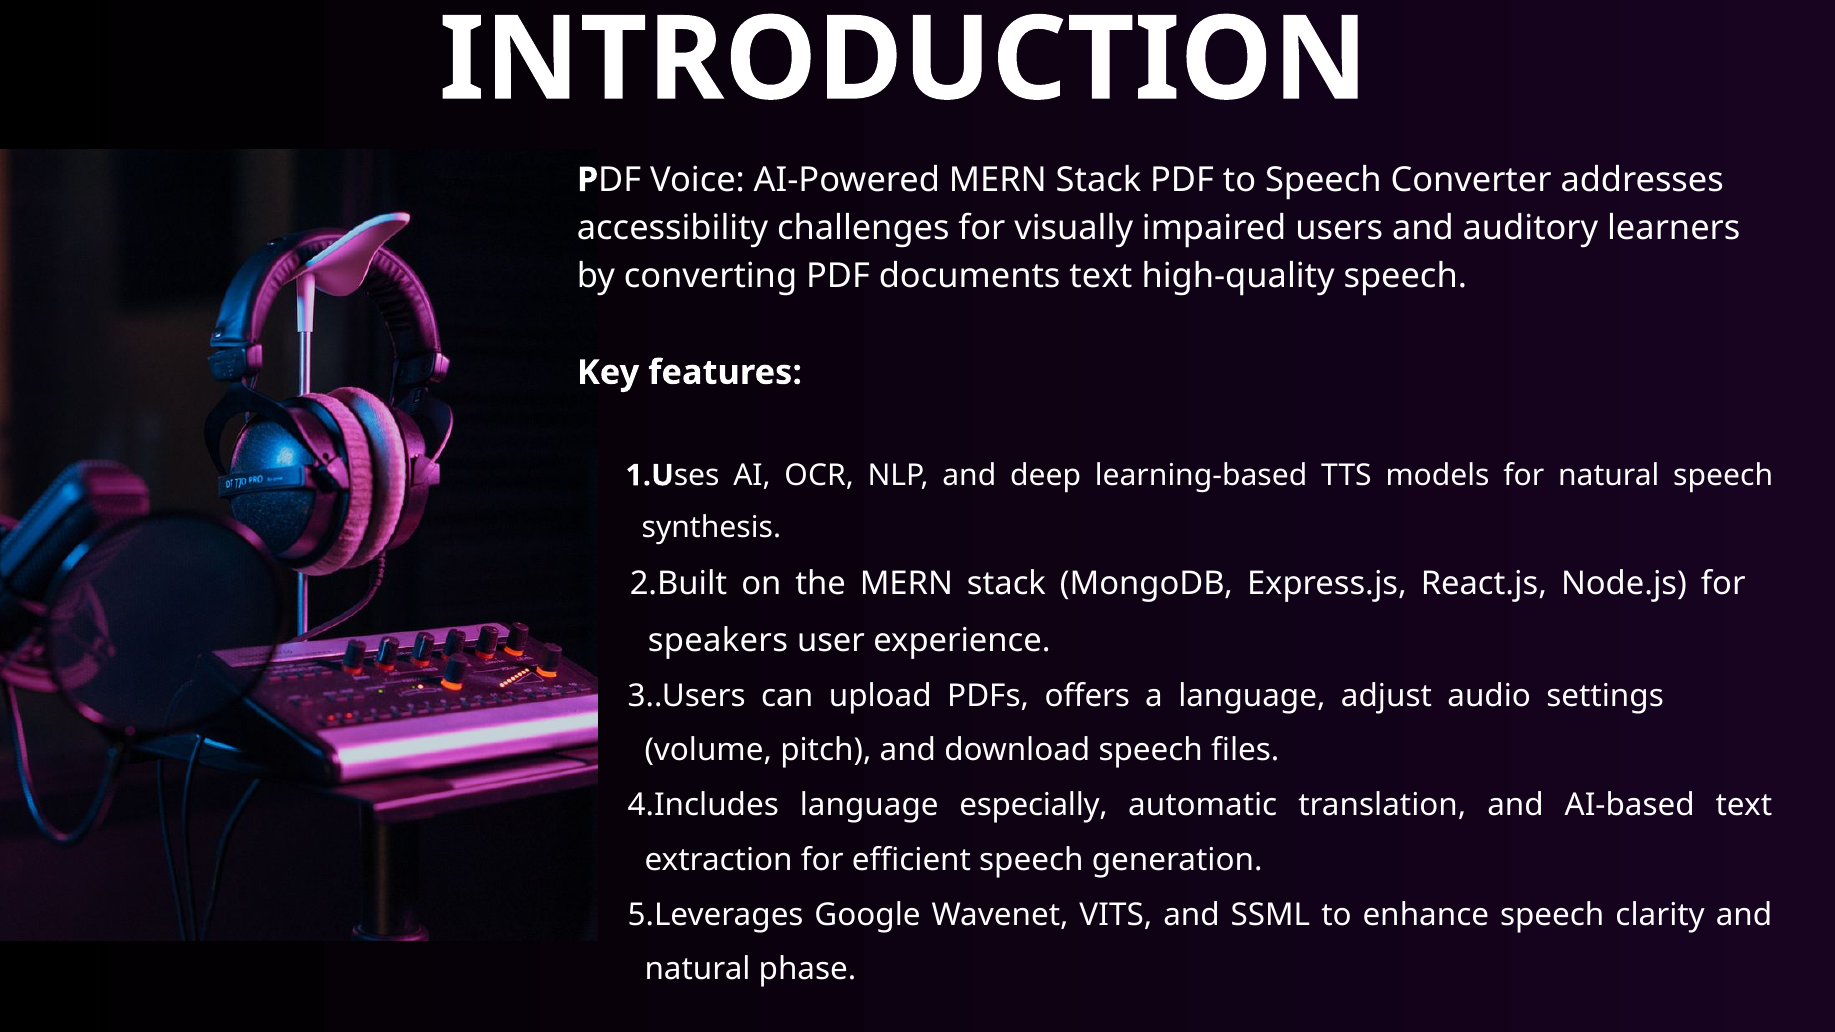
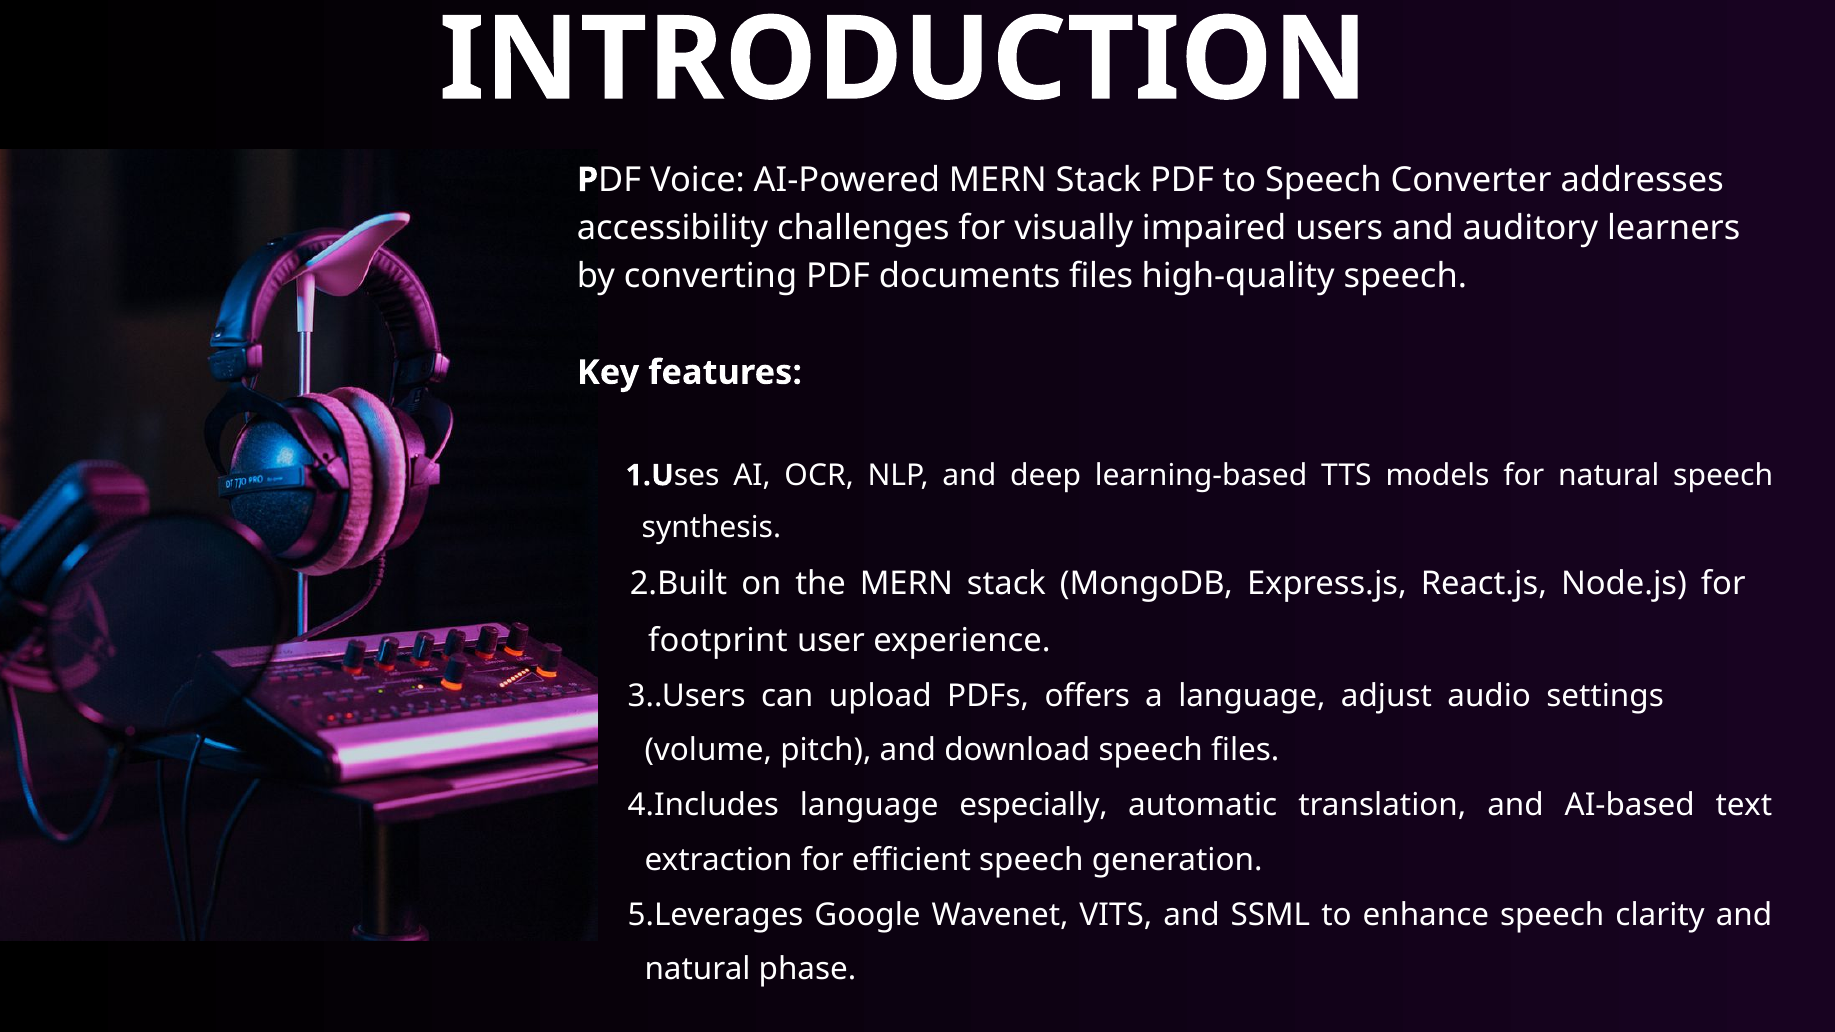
documents text: text -> files (1101, 276)
speakers: speakers -> footprint (718, 641)
